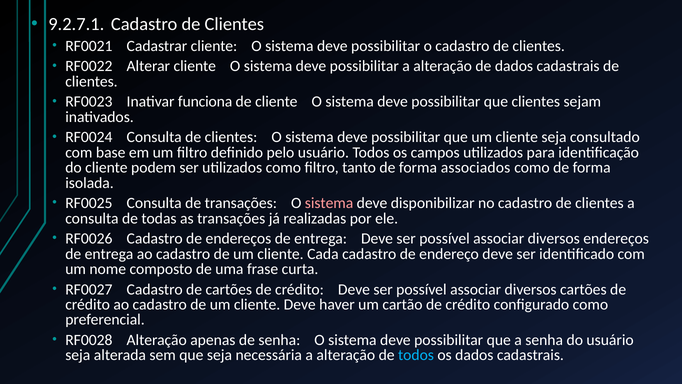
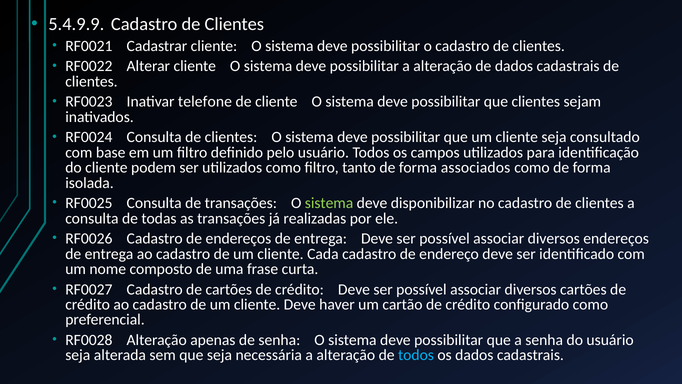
9.2.7.1: 9.2.7.1 -> 5.4.9.9 (76, 24)
funciona: funciona -> telefone (205, 102)
sistema colour: pink -> light green (329, 203)
